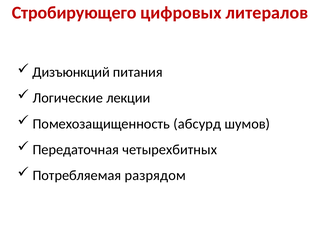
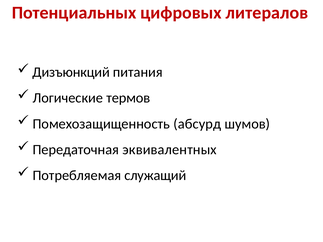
Стробирующего: Стробирующего -> Потенциальных (74, 13)
лекции: лекции -> термов (128, 98)
четырехбитных: четырехбитных -> эквивалентных (170, 150)
разрядом: разрядом -> служащий (155, 176)
